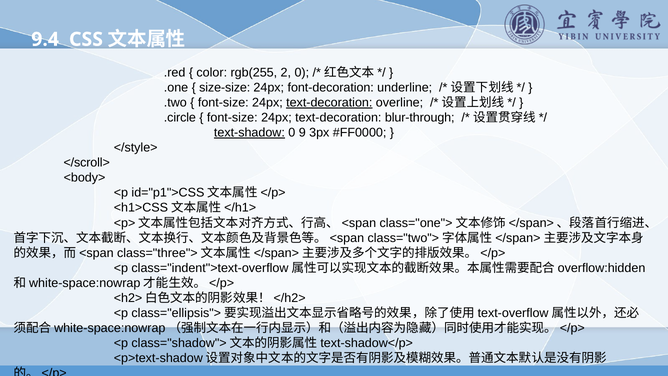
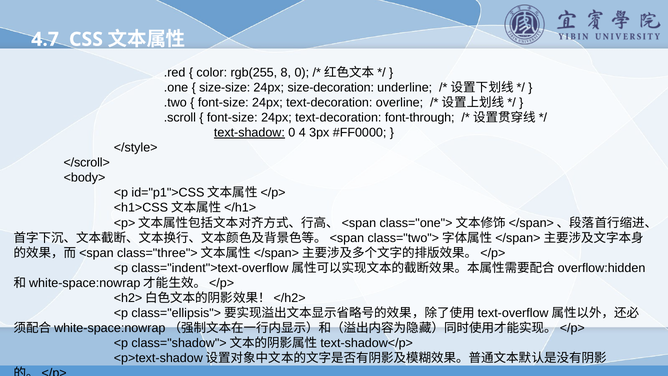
9.4: 9.4 -> 4.7 (45, 39)
2: 2 -> 8 (286, 72)
font-decoration: font-decoration -> size-decoration (331, 87)
text-decoration underline: present -> none (329, 102)
.circle: .circle -> .scroll (180, 118)
blur-through: blur-through -> font-through (420, 118)
9: 9 -> 4 (302, 133)
